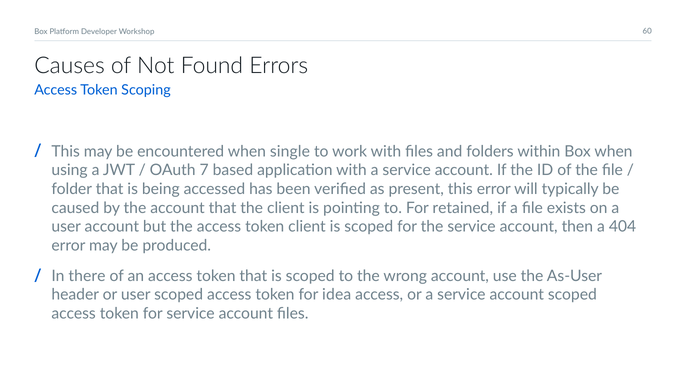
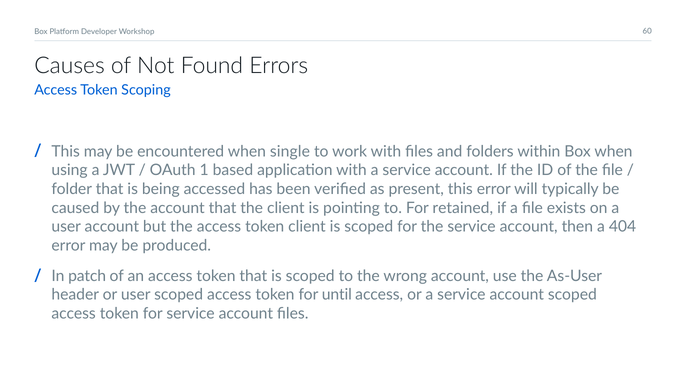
7: 7 -> 1 (204, 170)
there: there -> patch (87, 276)
idea: idea -> until (337, 295)
